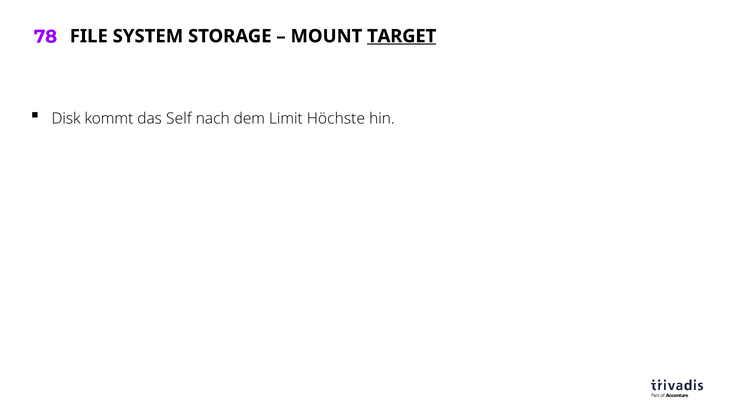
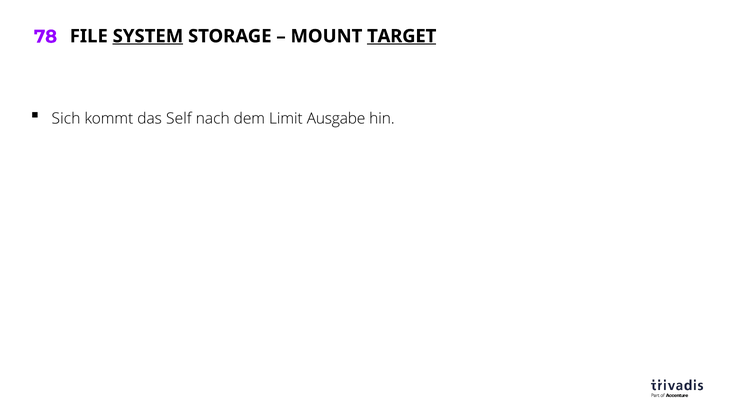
SYSTEM underline: none -> present (148, 36)
Disk: Disk -> Sich (66, 118)
Höchste: Höchste -> Ausgabe (336, 118)
